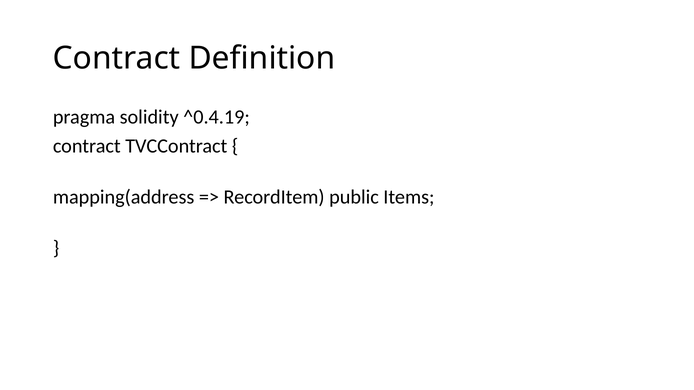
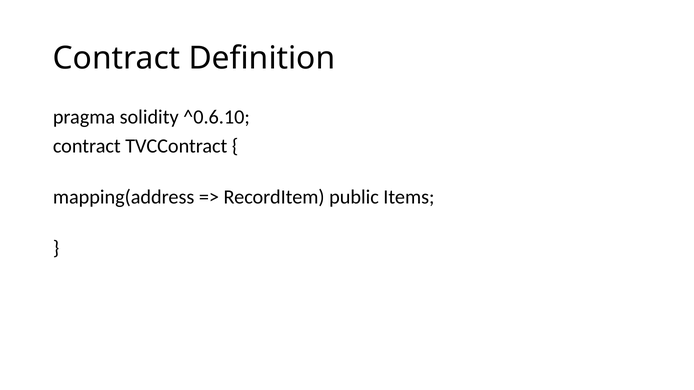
^0.4.19: ^0.4.19 -> ^0.6.10 (217, 117)
